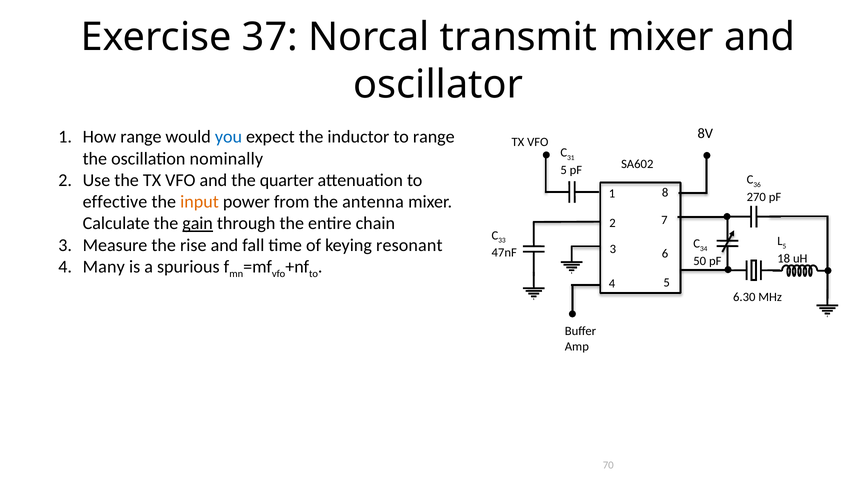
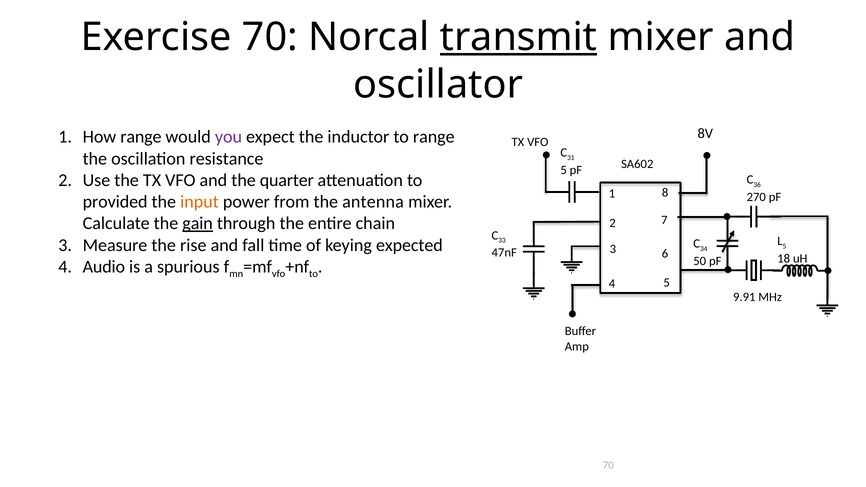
Exercise 37: 37 -> 70 (270, 37)
transmit underline: none -> present (519, 37)
you colour: blue -> purple (229, 137)
nominally: nominally -> resistance (226, 159)
effective: effective -> provided (115, 202)
resonant: resonant -> expected (409, 245)
Many: Many -> Audio (104, 267)
6.30: 6.30 -> 9.91 (744, 297)
